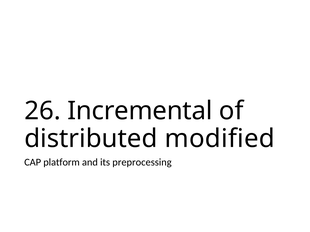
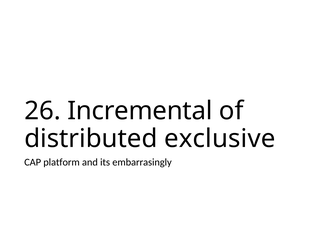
modified: modified -> exclusive (220, 139)
preprocessing: preprocessing -> embarrasingly (142, 163)
